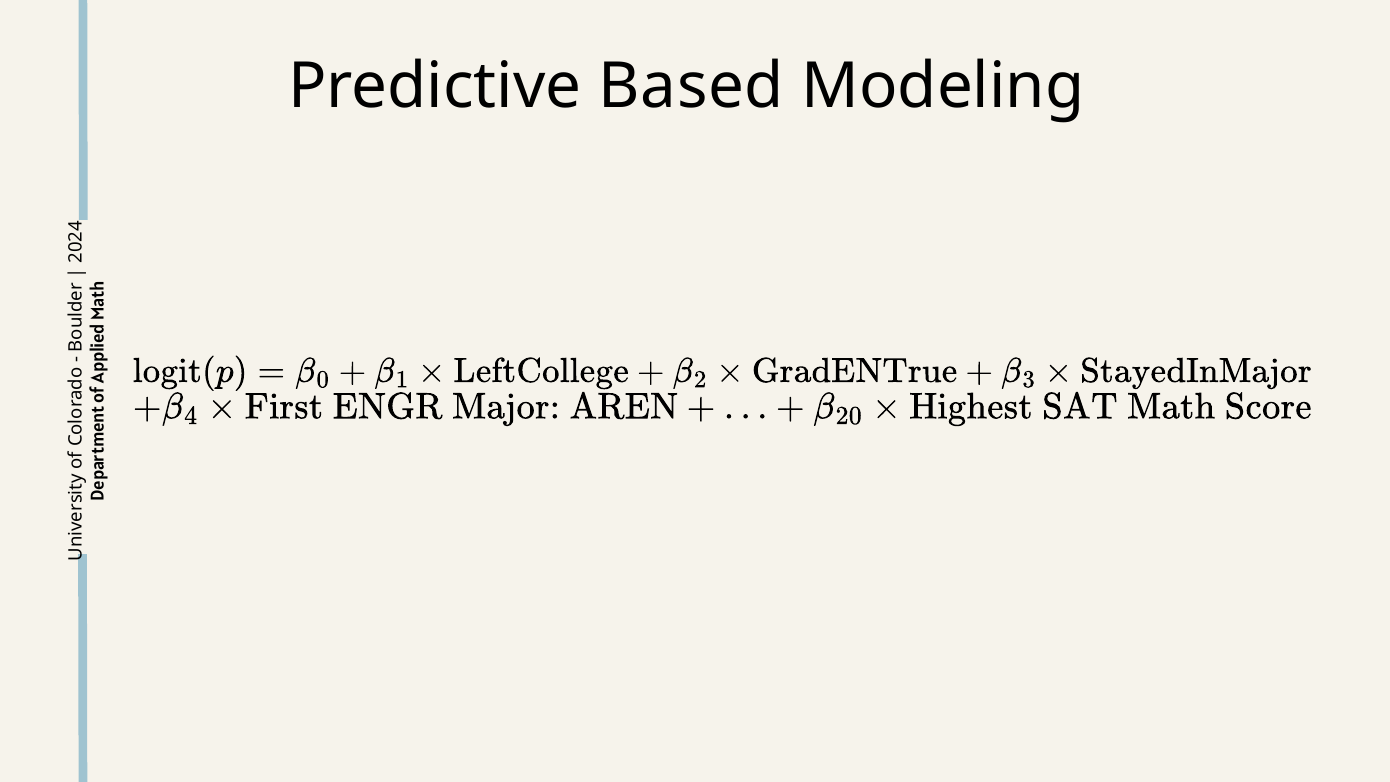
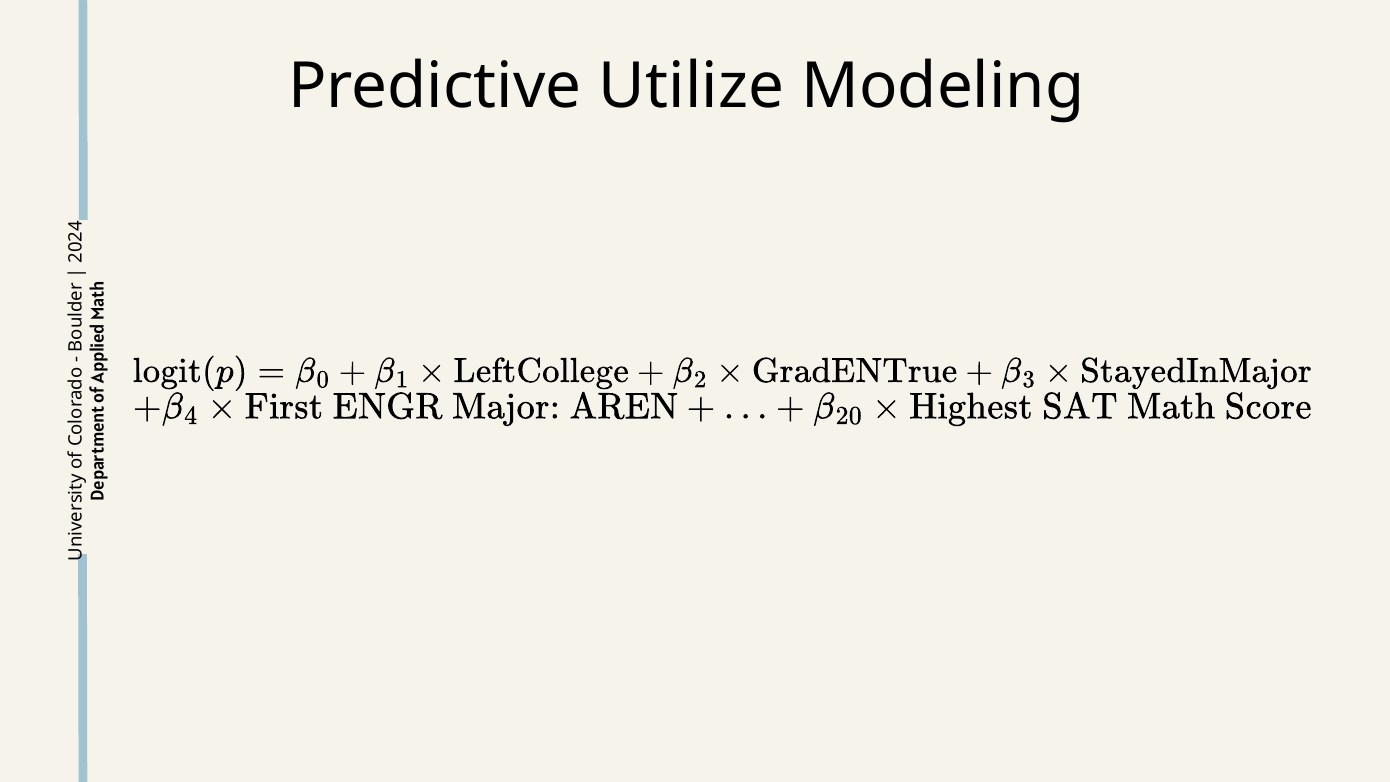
Based: Based -> Utilize (691, 86)
